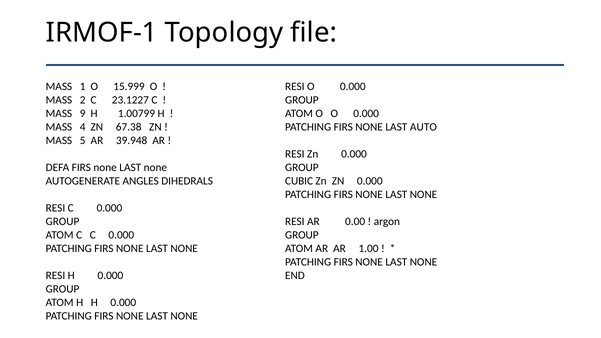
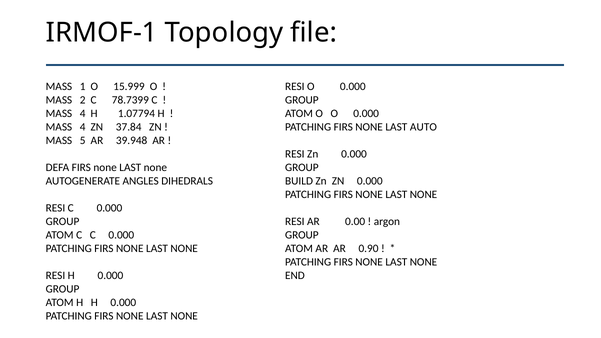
23.1227: 23.1227 -> 78.7399 (130, 100)
9: 9 -> 4 (83, 113)
1.00799: 1.00799 -> 1.07794 (136, 113)
67.38: 67.38 -> 37.84 (129, 127)
CUBIC: CUBIC -> BUILD (299, 181)
1.00: 1.00 -> 0.90 (369, 249)
